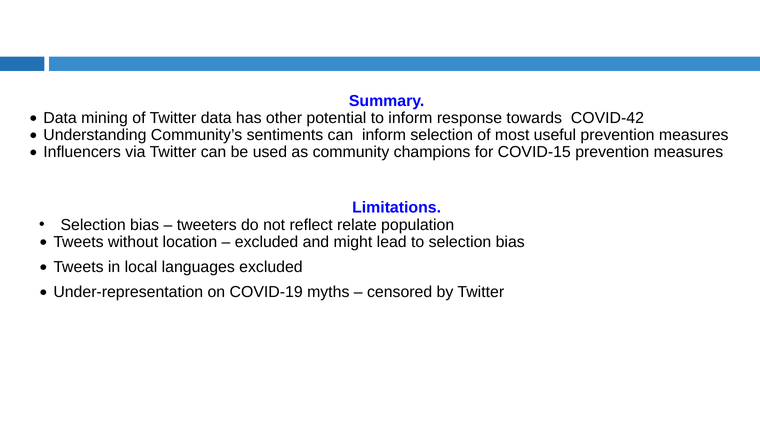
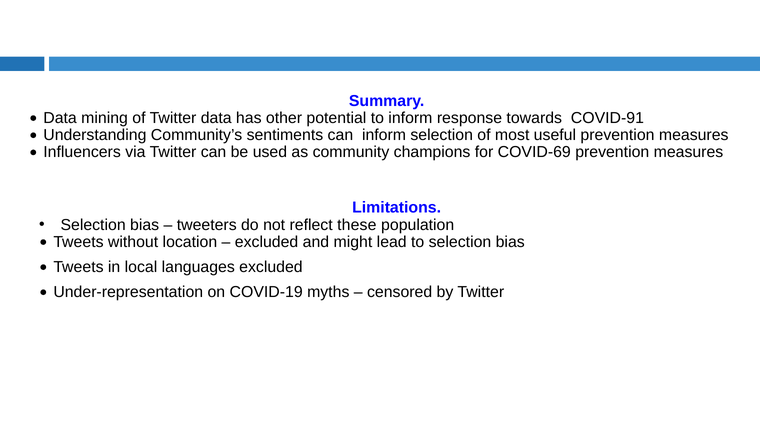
COVID-42: COVID-42 -> COVID-91 (607, 118)
COVID-15: COVID-15 -> COVID-69 (534, 152)
relate: relate -> these (357, 225)
